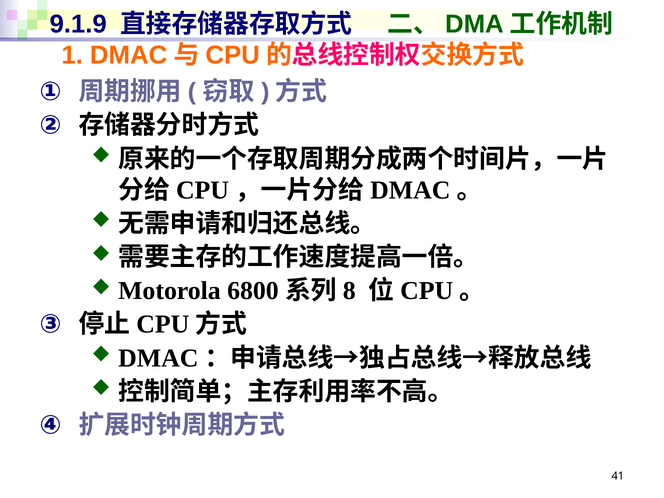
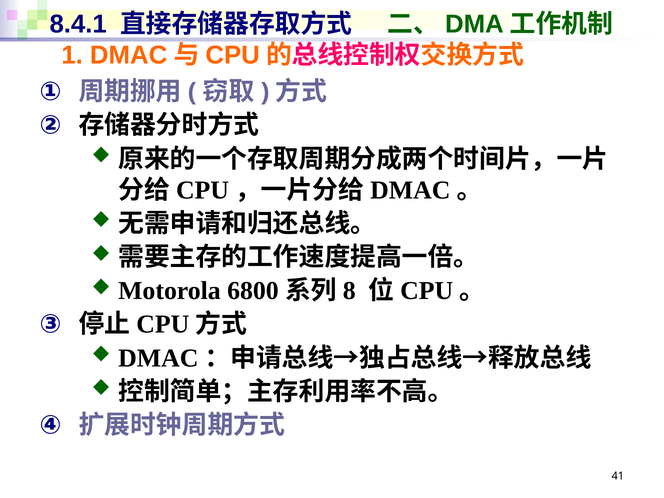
9.1.9: 9.1.9 -> 8.4.1 (78, 24)
